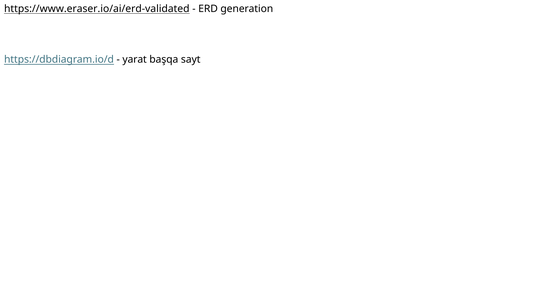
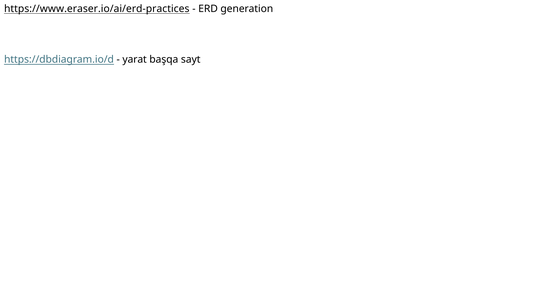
https://www.eraser.io/ai/erd-validated: https://www.eraser.io/ai/erd-validated -> https://www.eraser.io/ai/erd-practices (97, 9)
